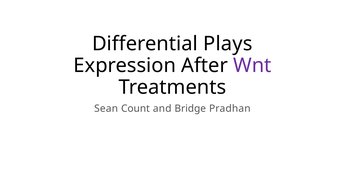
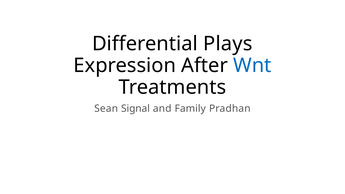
Wnt colour: purple -> blue (252, 66)
Count: Count -> Signal (135, 109)
Bridge: Bridge -> Family (190, 109)
